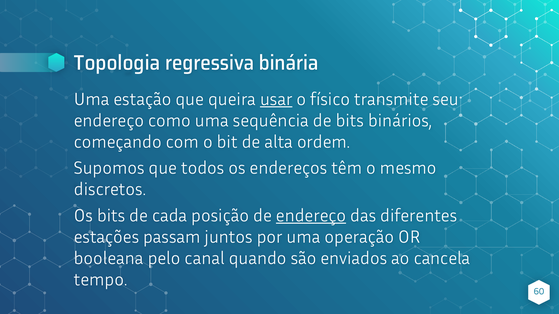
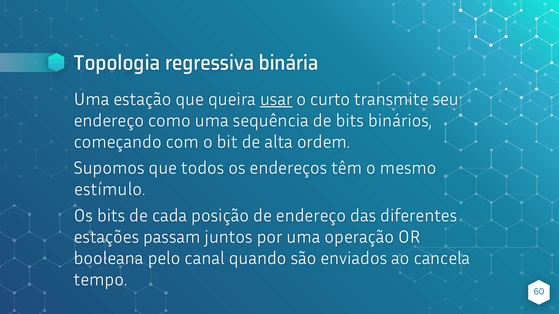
físico: físico -> curto (330, 99)
discretos: discretos -> estímulo (110, 190)
endereço underline: present -> none (311, 216)
